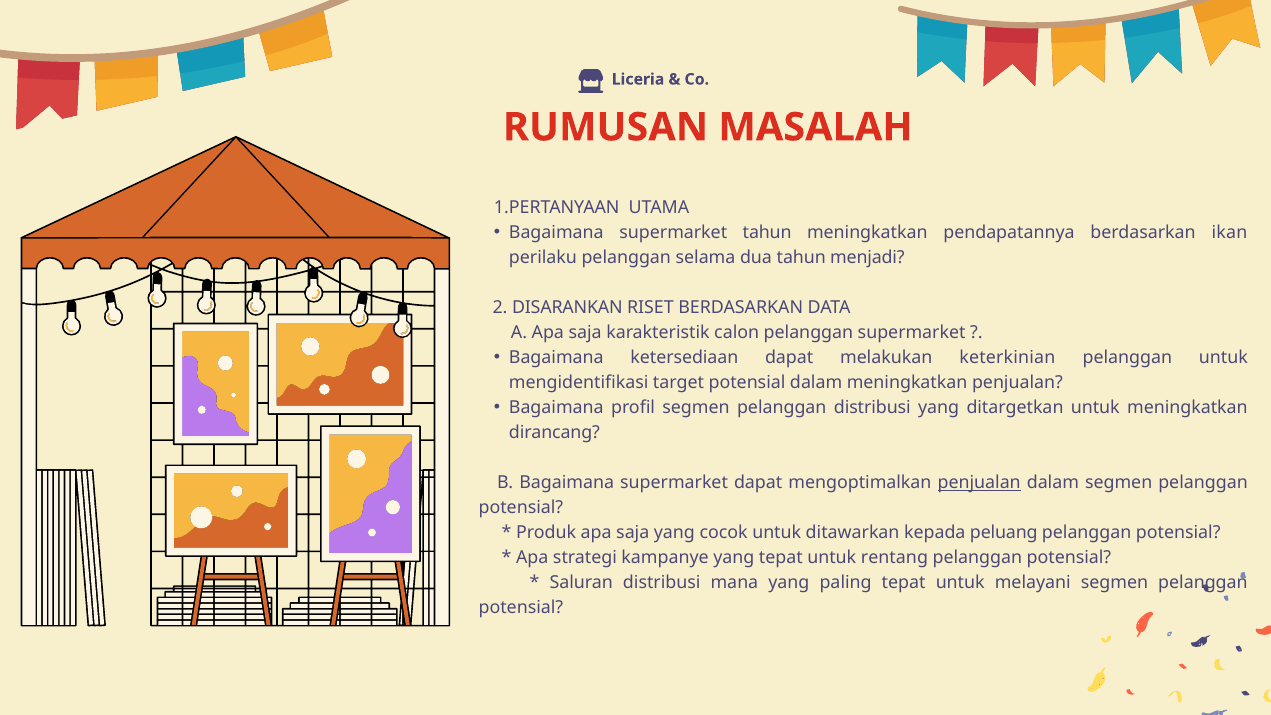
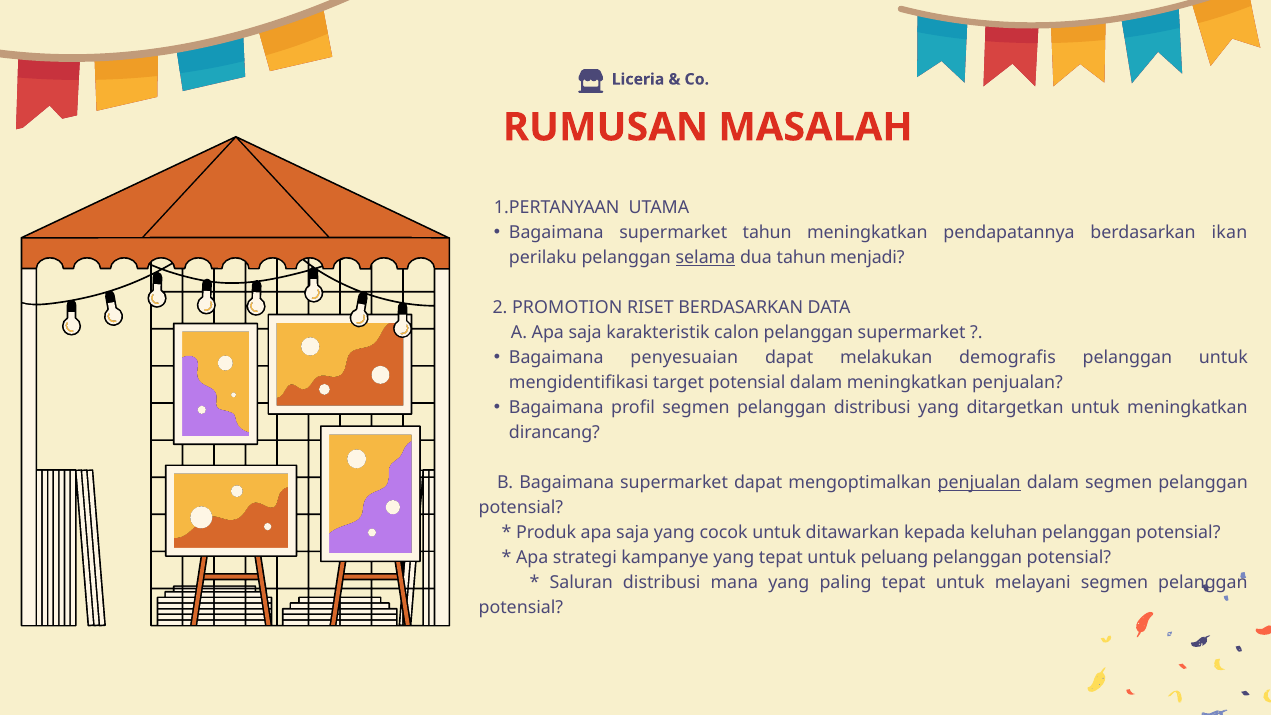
selama underline: none -> present (706, 258)
DISARANKAN: DISARANKAN -> PROMOTION (567, 308)
ketersediaan: ketersediaan -> penyesuaian (684, 358)
keterkinian: keterkinian -> demografis (1007, 358)
peluang: peluang -> keluhan (1004, 532)
rentang: rentang -> peluang (895, 557)
